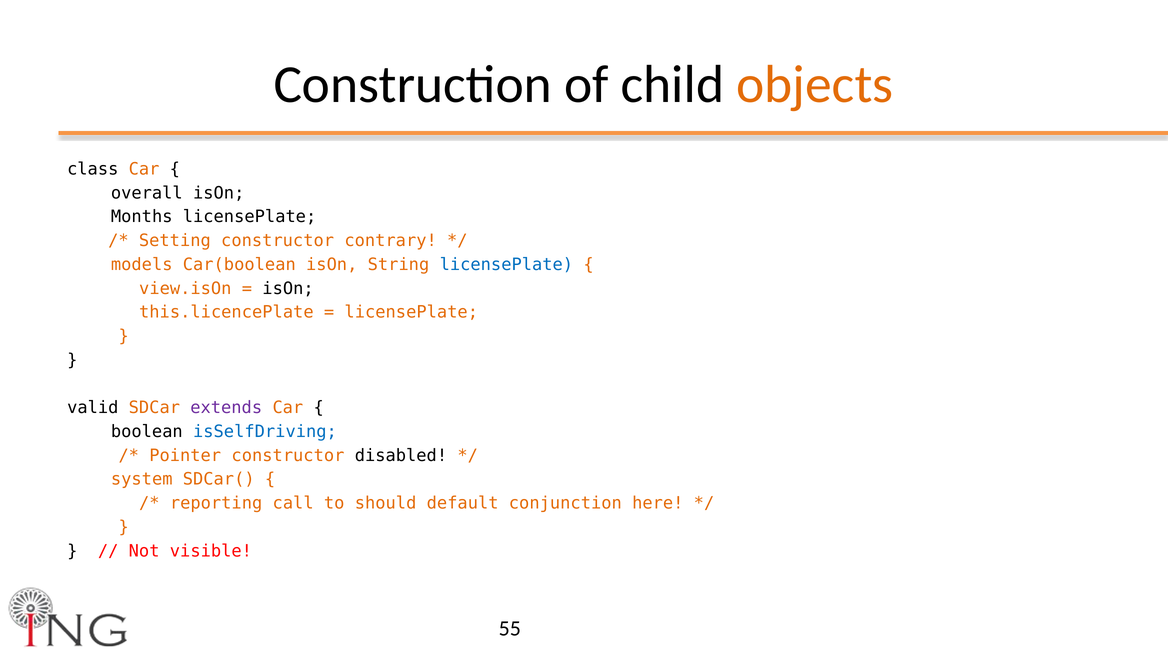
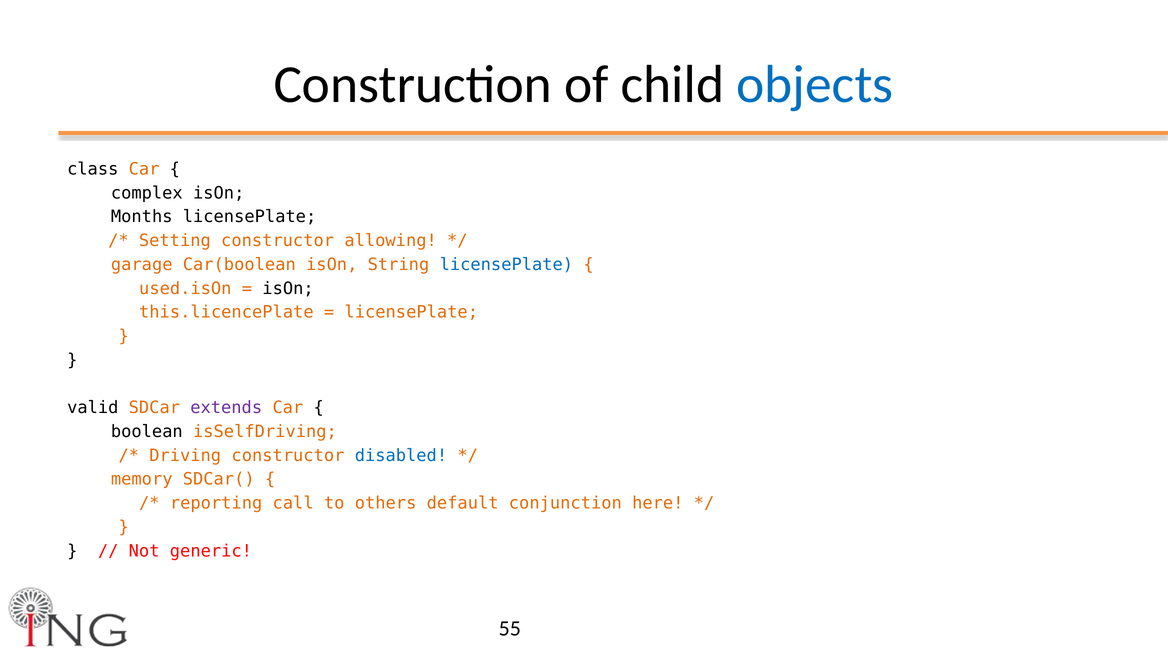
objects colour: orange -> blue (815, 85)
overall: overall -> complex (147, 193)
contrary: contrary -> allowing (391, 241)
models: models -> garage (142, 265)
view.isOn: view.isOn -> used.isOn (185, 288)
isSelfDriving colour: blue -> orange (265, 432)
Pointer: Pointer -> Driving (185, 455)
disabled colour: black -> blue (401, 455)
system: system -> memory (142, 479)
should: should -> others (386, 503)
visible: visible -> generic (211, 551)
